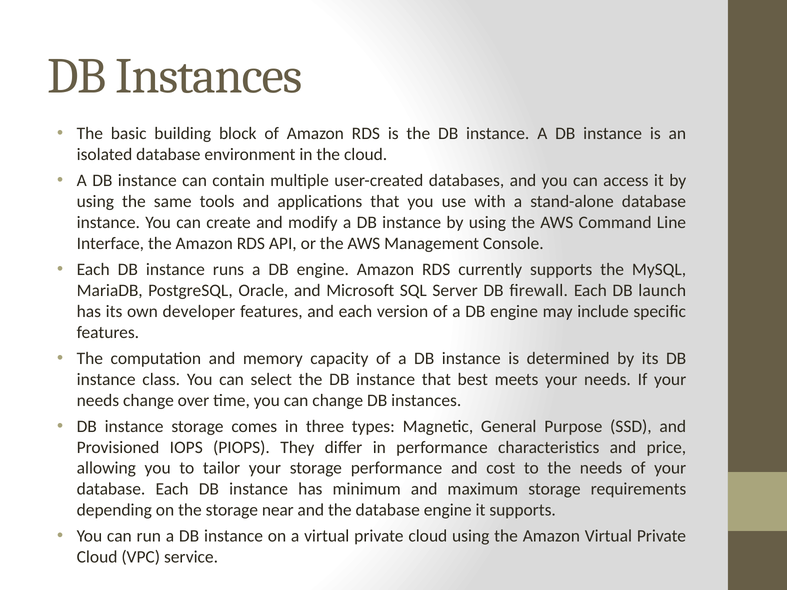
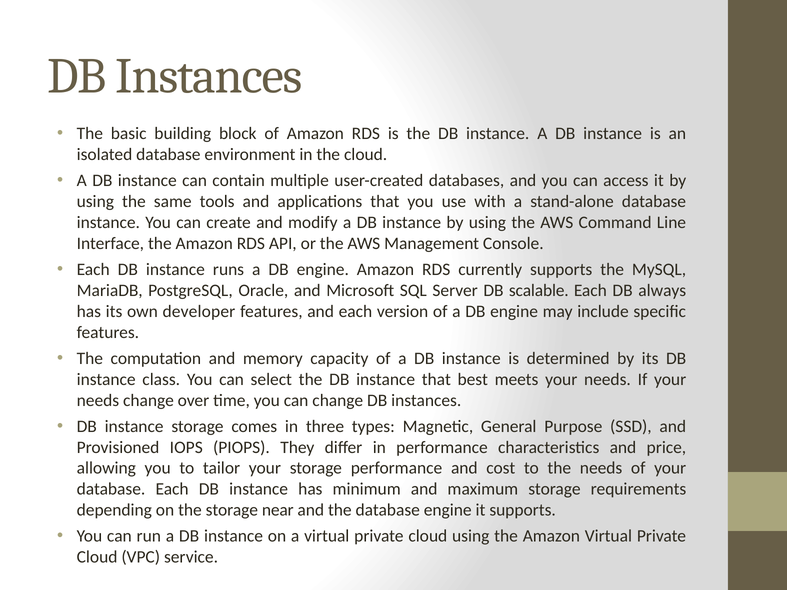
ﬁrewall: ﬁrewall -> scalable (539, 291)
launch: launch -> always (662, 291)
